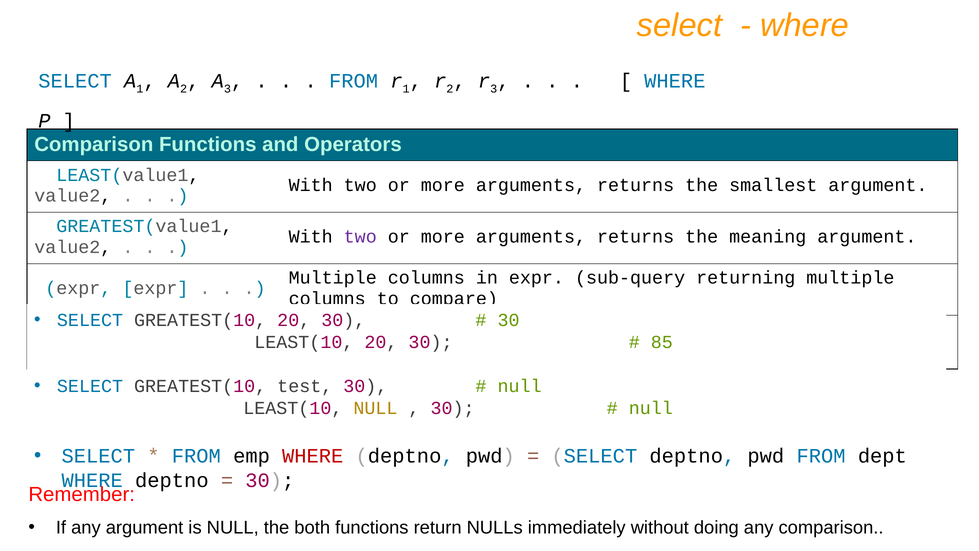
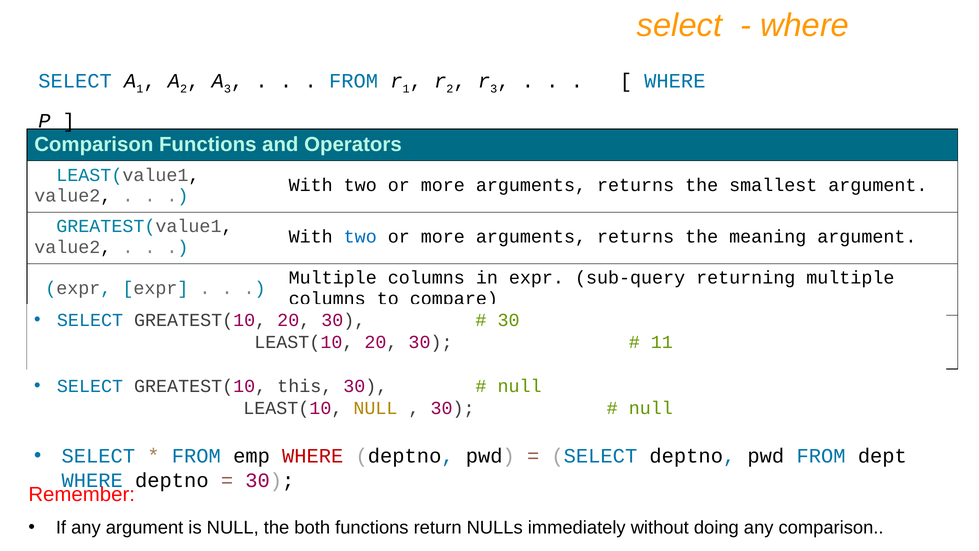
two colour: purple -> blue (360, 237)
85: 85 -> 11 (662, 342)
test: test -> this (305, 386)
